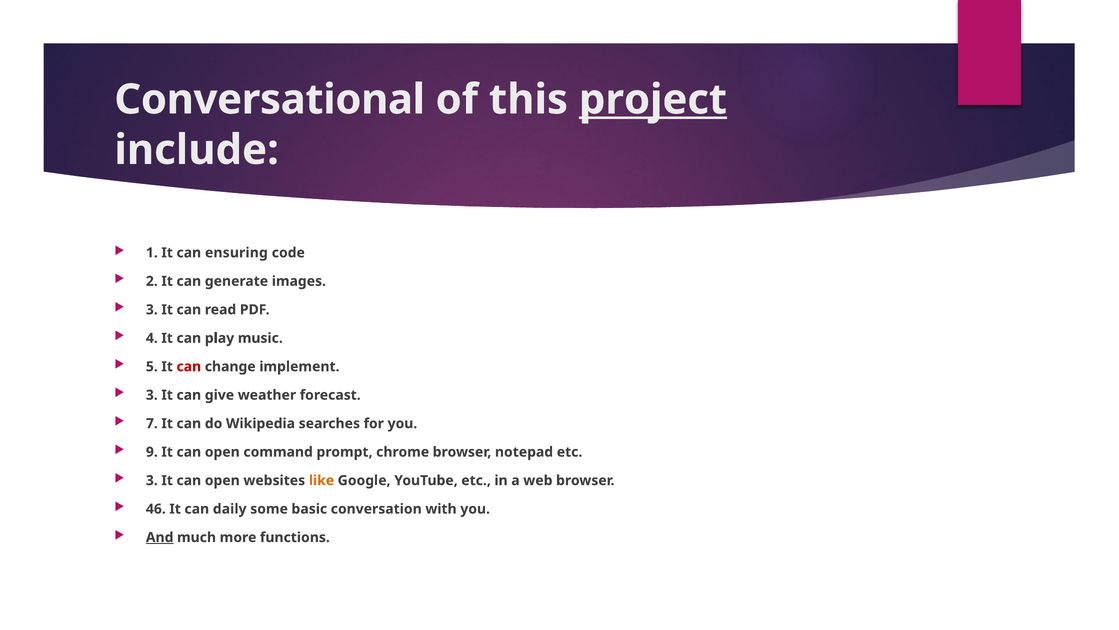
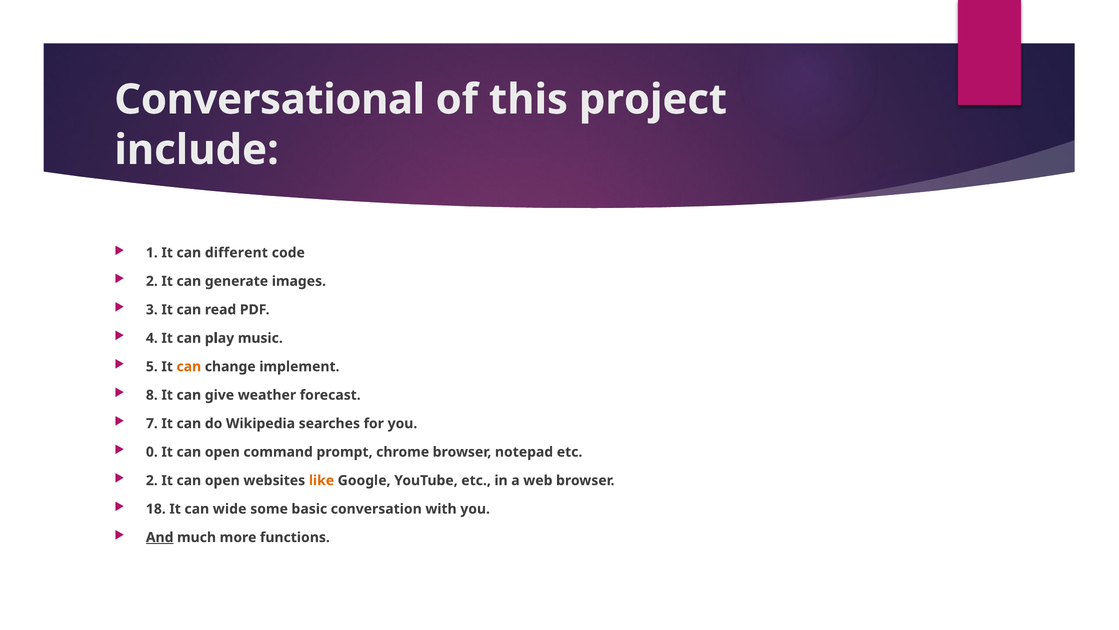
project underline: present -> none (653, 100)
ensuring: ensuring -> different (236, 253)
can colour: red -> orange (189, 366)
3: 3 -> 8 (152, 395)
9: 9 -> 0 (152, 452)
3: 3 -> 2 (152, 480)
46: 46 -> 18 (156, 509)
daily: daily -> wide (230, 509)
